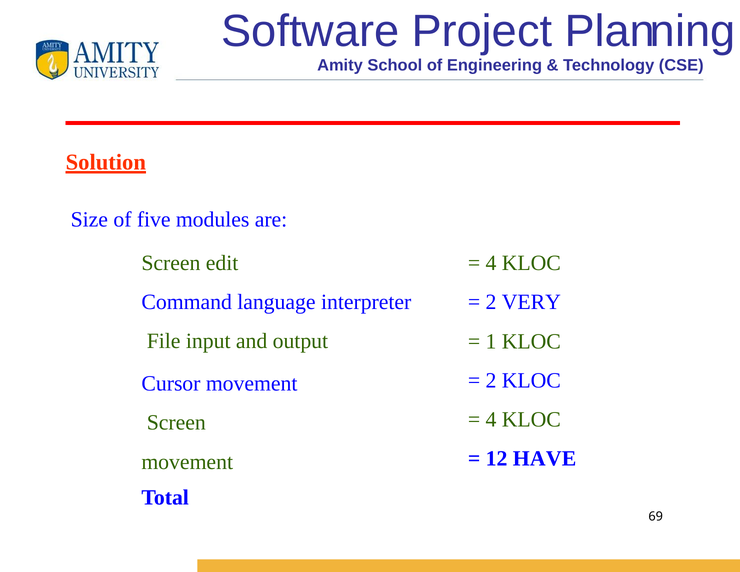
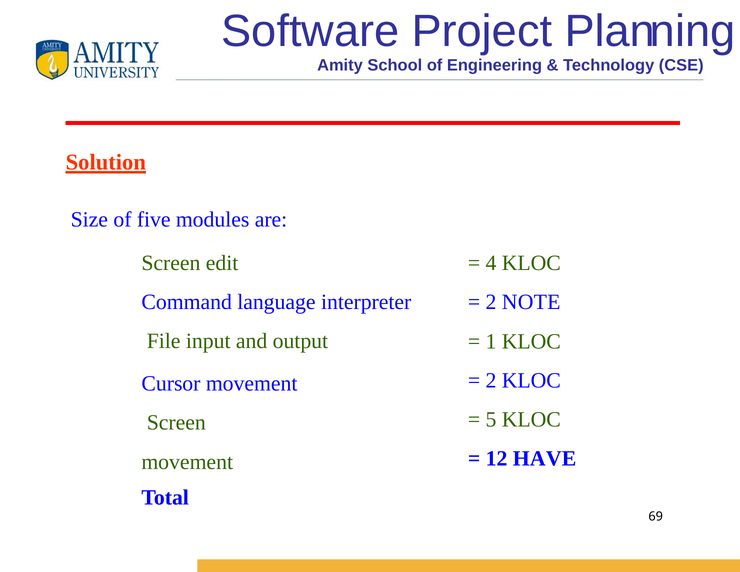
VERY: VERY -> NOTE (531, 302)
4: 4 -> 5 (491, 420)
